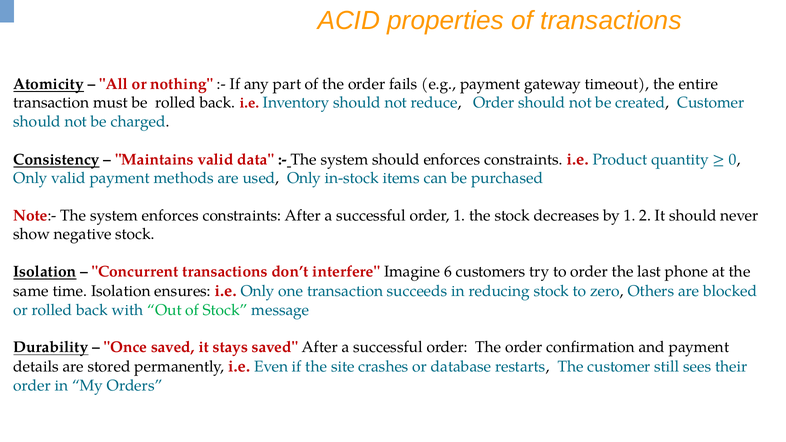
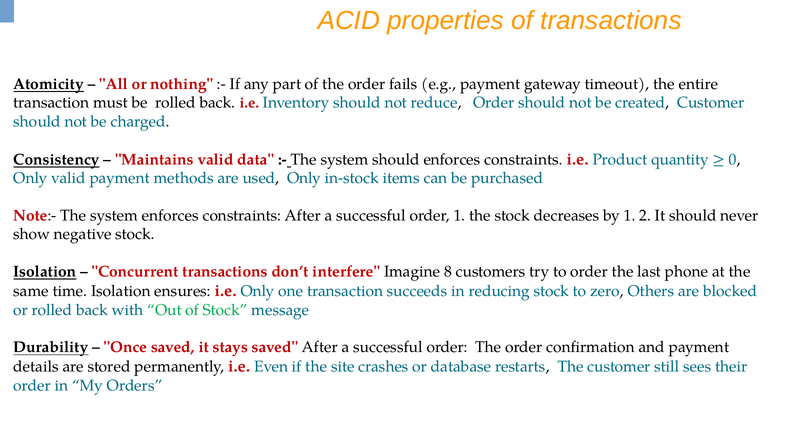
6: 6 -> 8 (448, 272)
